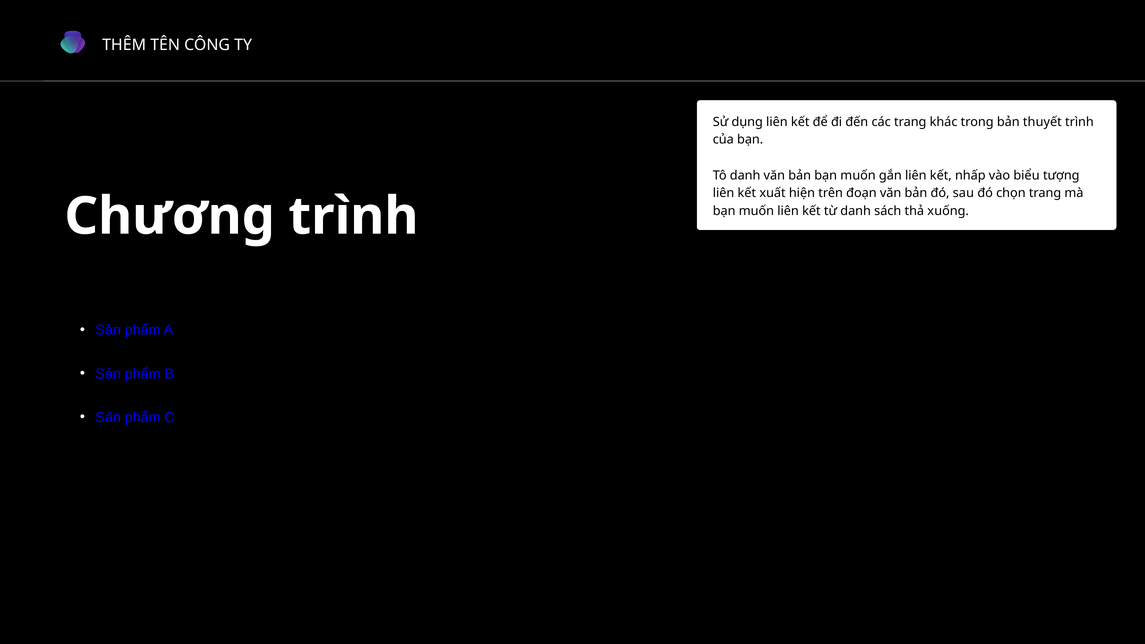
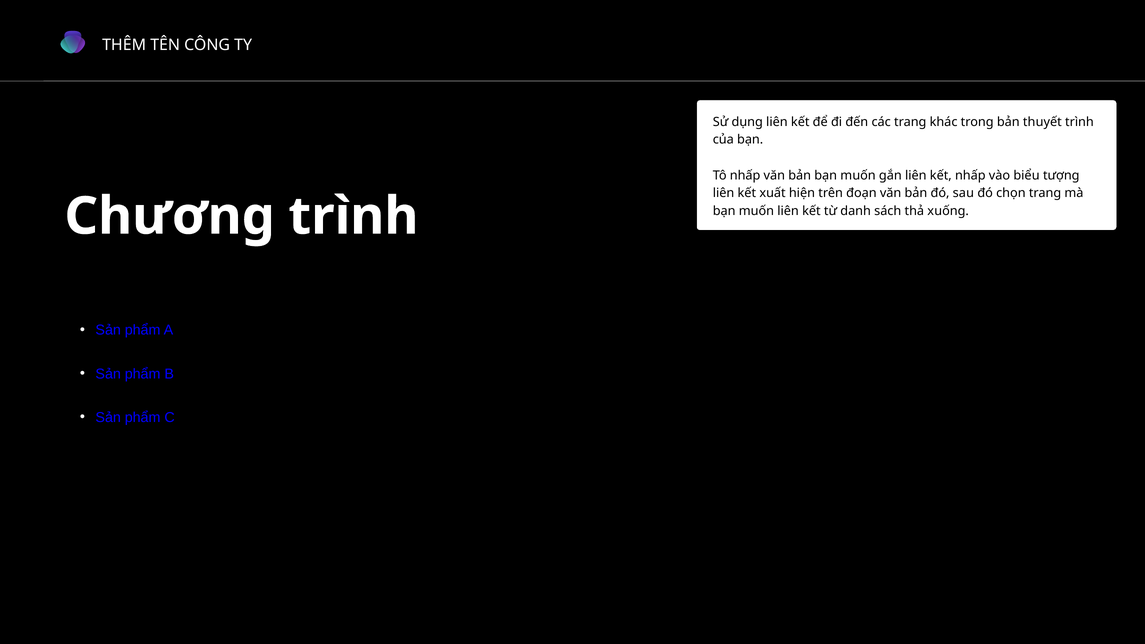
Tô danh: danh -> nhấp (745, 175)
